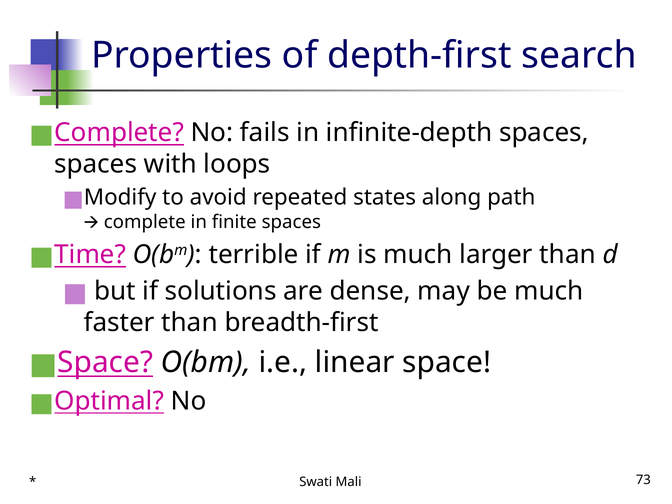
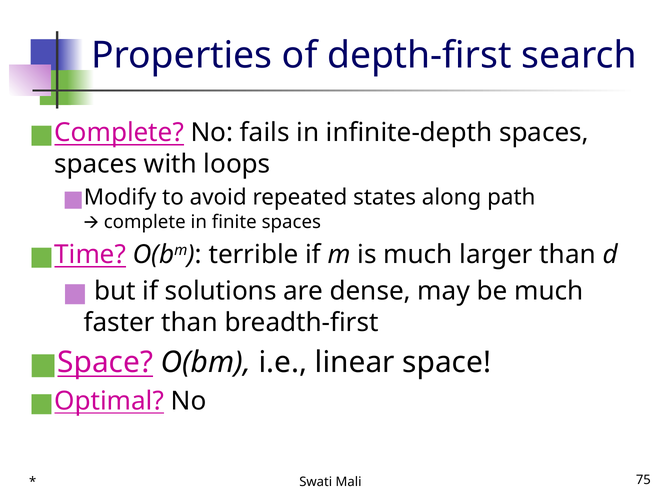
73: 73 -> 75 (643, 480)
